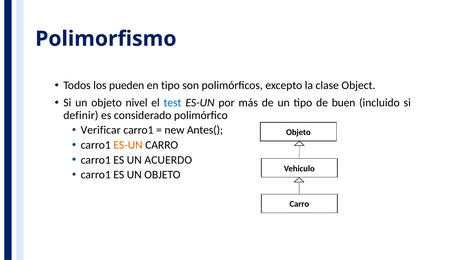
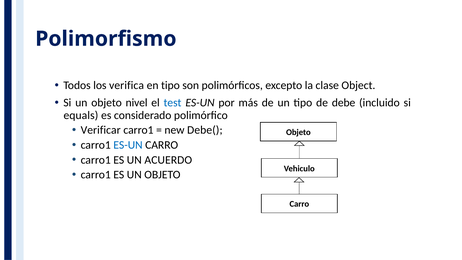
pueden: pueden -> verifica (127, 85)
buen: buen -> debe (344, 103)
definir: definir -> equals (81, 115)
Antes(: Antes( -> Debe( (205, 130)
ES-UN colour: orange -> blue (128, 145)
